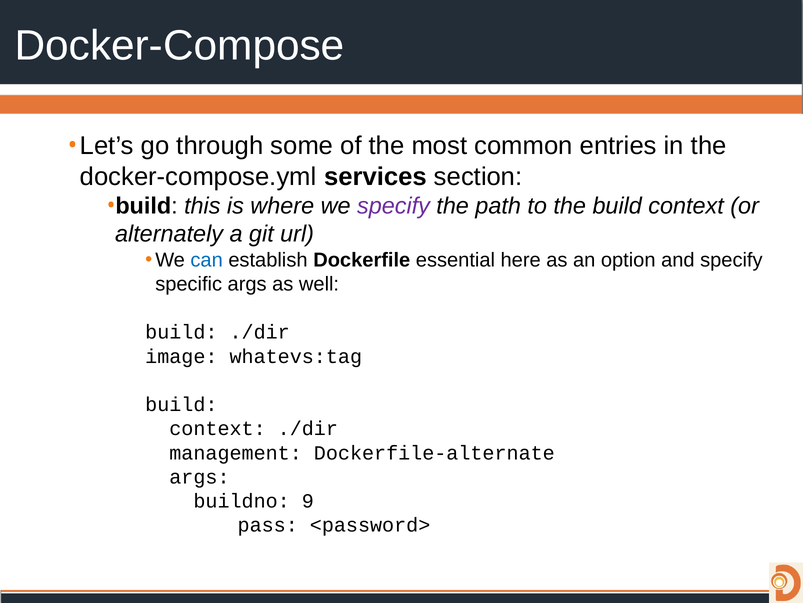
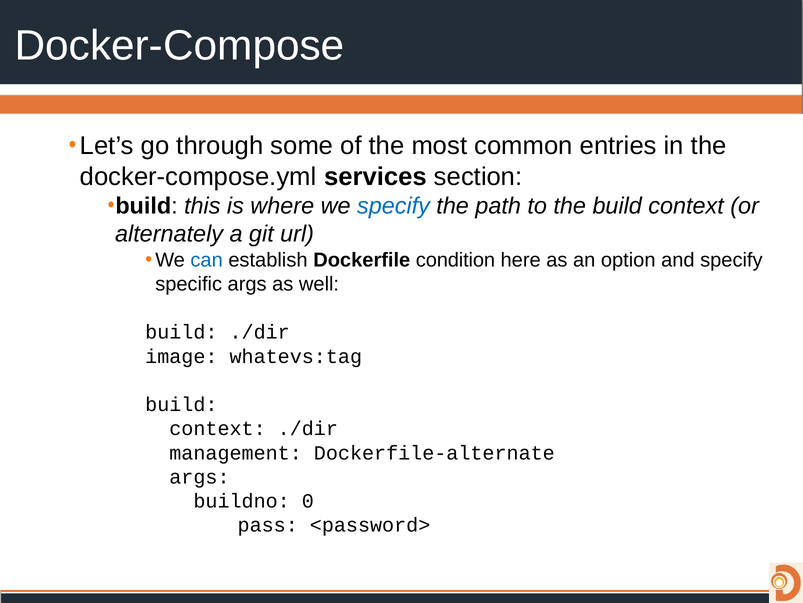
specify colour: purple -> blue (393, 206)
essential: essential -> condition (455, 260)
9: 9 -> 0 (308, 501)
